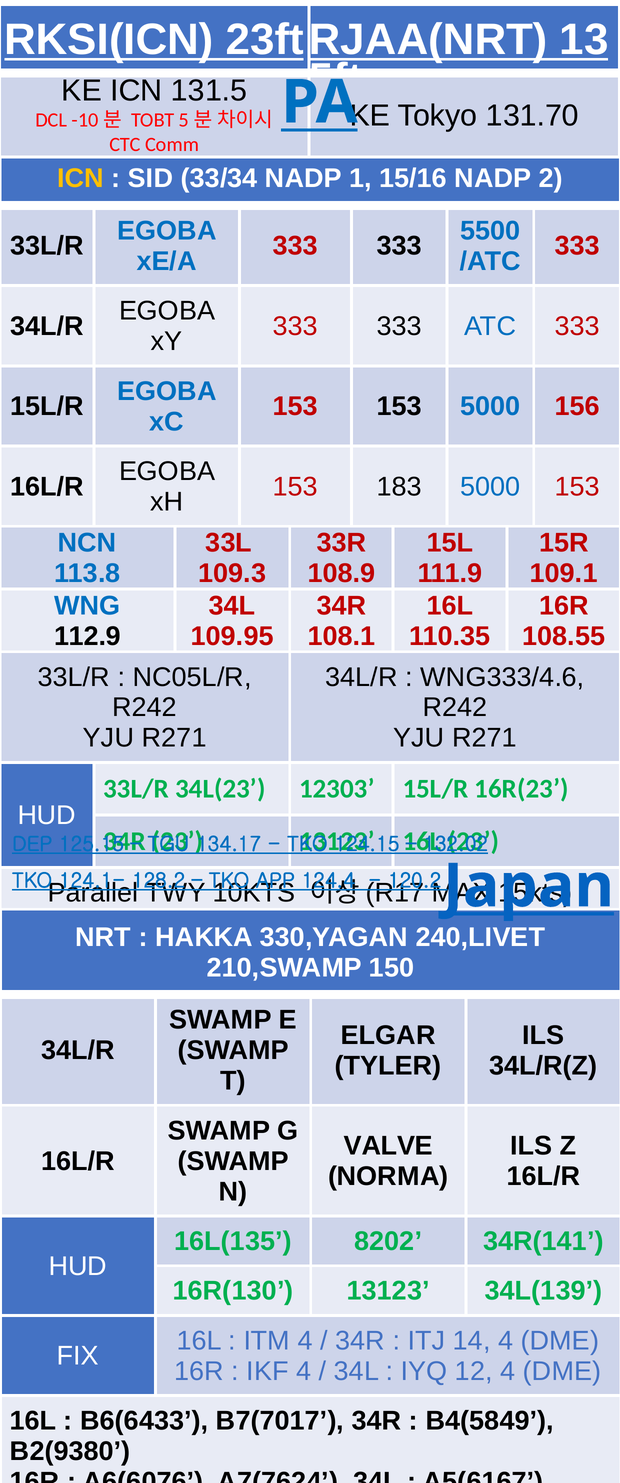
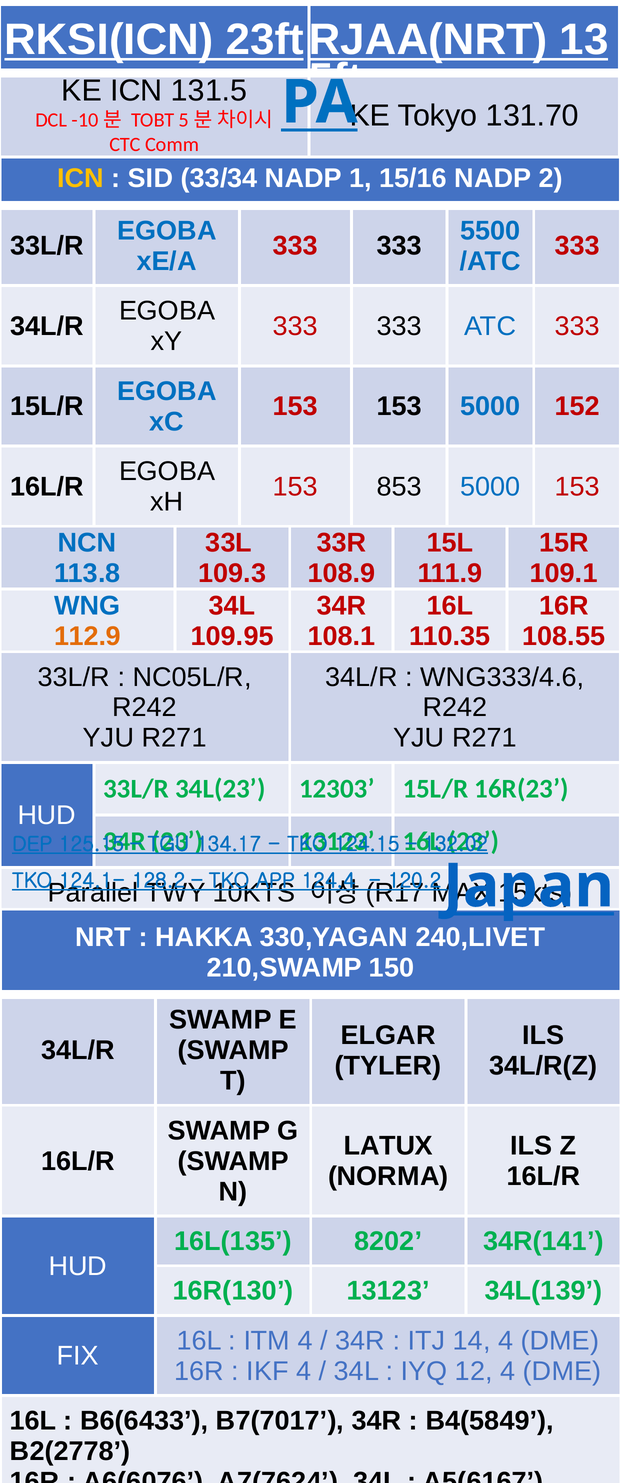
156: 156 -> 152 (577, 407)
183: 183 -> 853 (399, 487)
112.9 colour: black -> orange (87, 636)
VALVE: VALVE -> LATUX (388, 1146)
B2(9380: B2(9380 -> B2(2778 (70, 1452)
